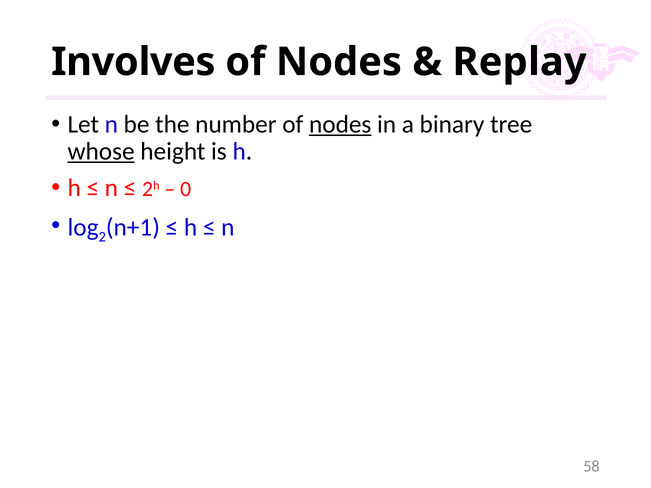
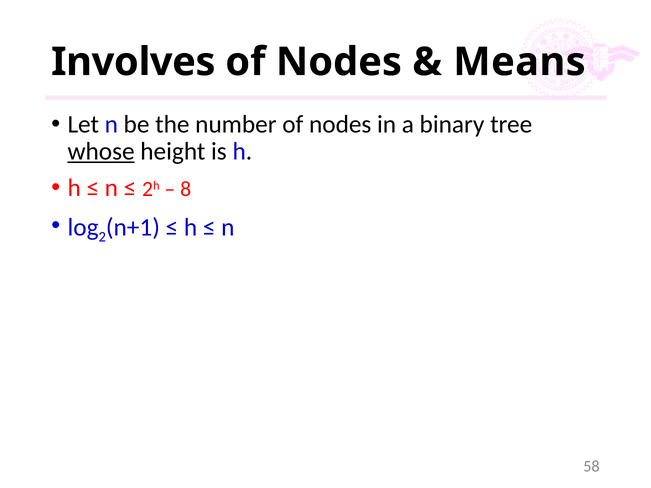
Replay: Replay -> Means (519, 62)
nodes underline: present -> none (340, 124)
0: 0 -> 8 (186, 189)
